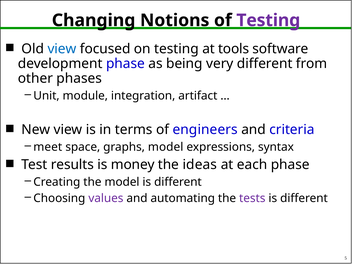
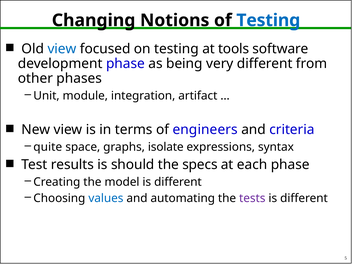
Testing colour: purple -> blue (268, 20)
meet: meet -> quite (48, 147)
graphs model: model -> isolate (166, 147)
money: money -> should (133, 165)
ideas: ideas -> specs (200, 165)
values colour: purple -> blue (106, 198)
